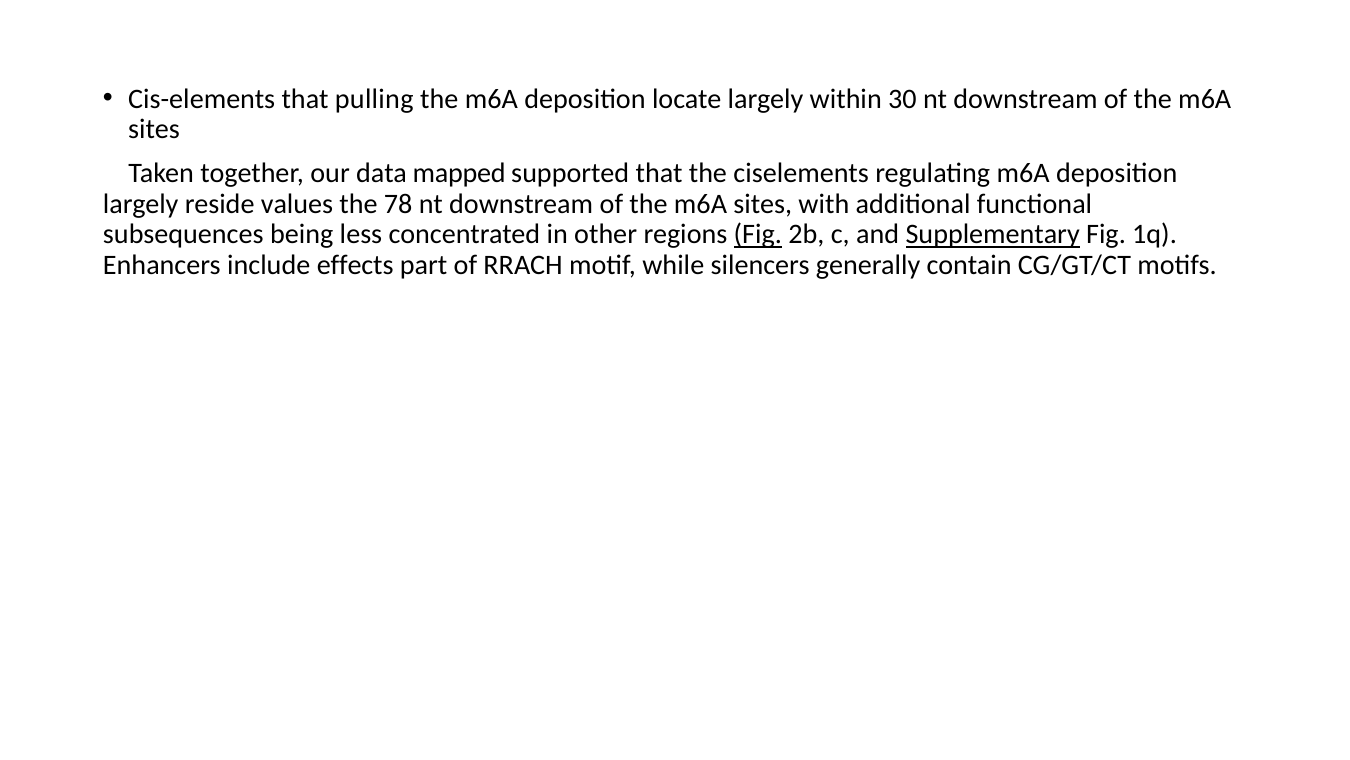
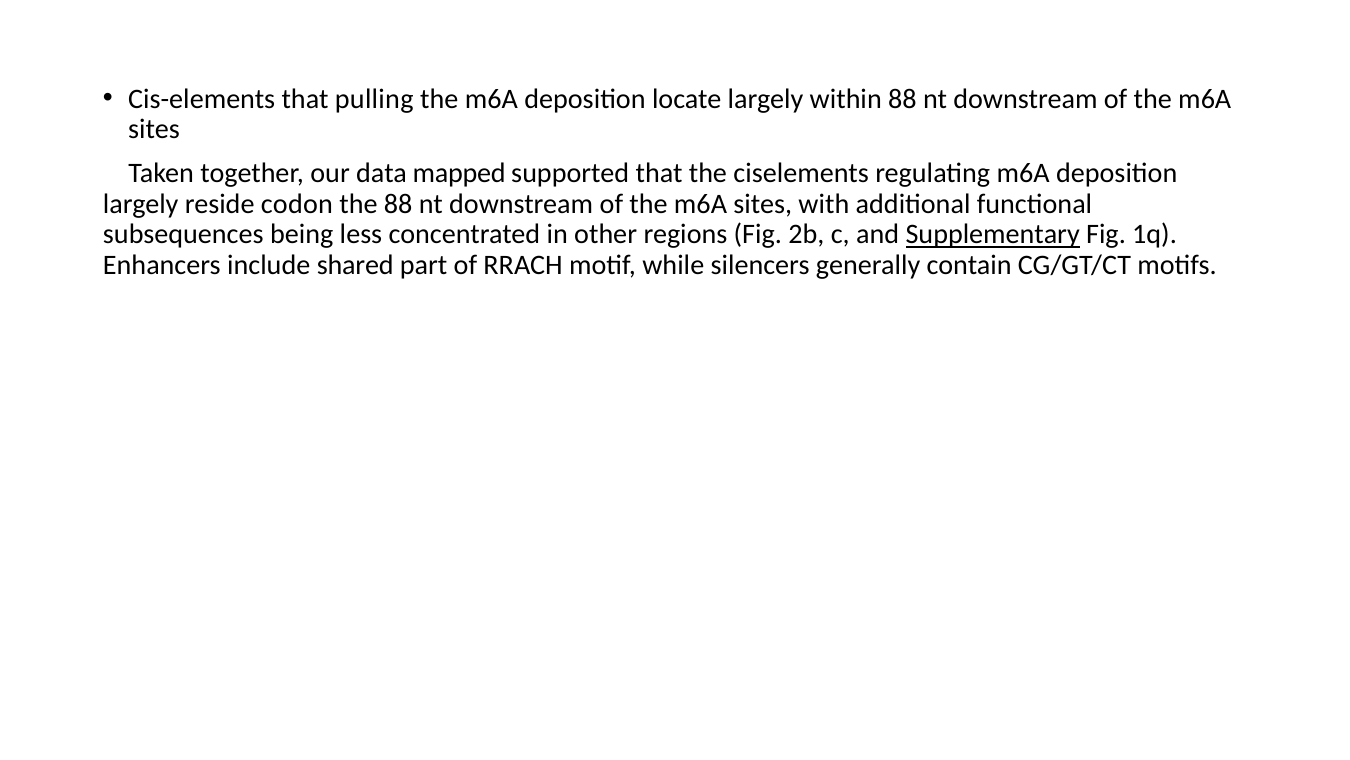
within 30: 30 -> 88 (902, 99)
values: values -> codon (297, 204)
the 78: 78 -> 88 (398, 204)
Fig underline: present -> none (758, 234)
effects: effects -> shared (355, 265)
